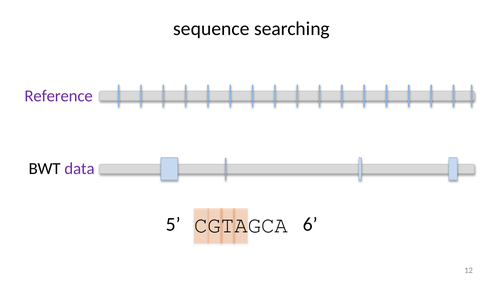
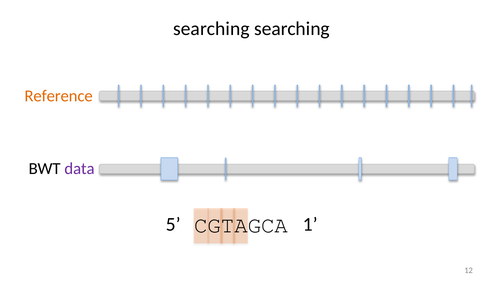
sequence: sequence -> searching (211, 29)
Reference colour: purple -> orange (59, 96)
6: 6 -> 1 (310, 224)
